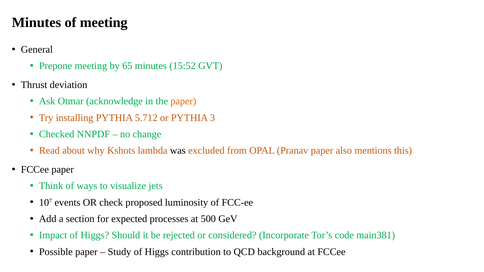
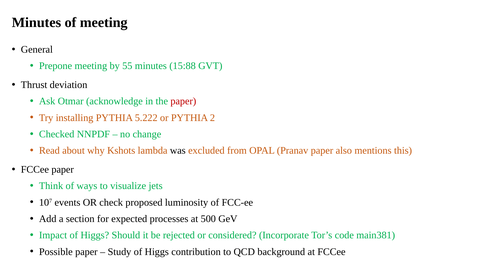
65: 65 -> 55 (127, 66)
15:52: 15:52 -> 15:88 (183, 66)
paper colour: orange -> red (183, 101)
5.712: 5.712 -> 5.222 (146, 118)
3: 3 -> 2 (213, 118)
